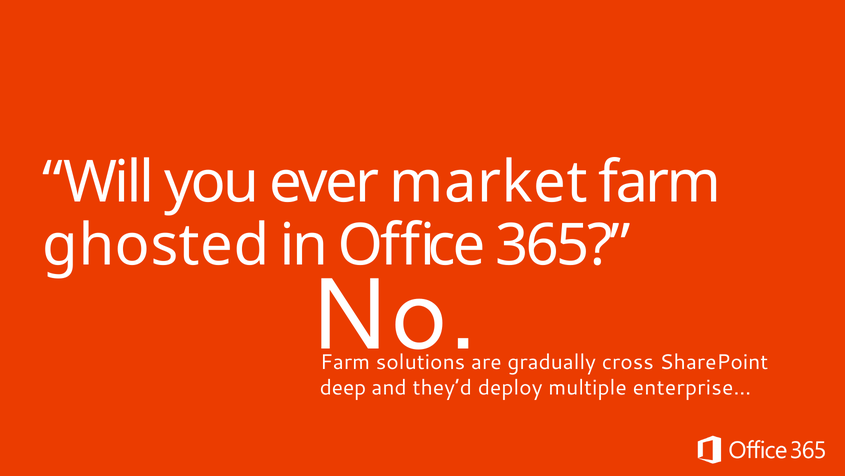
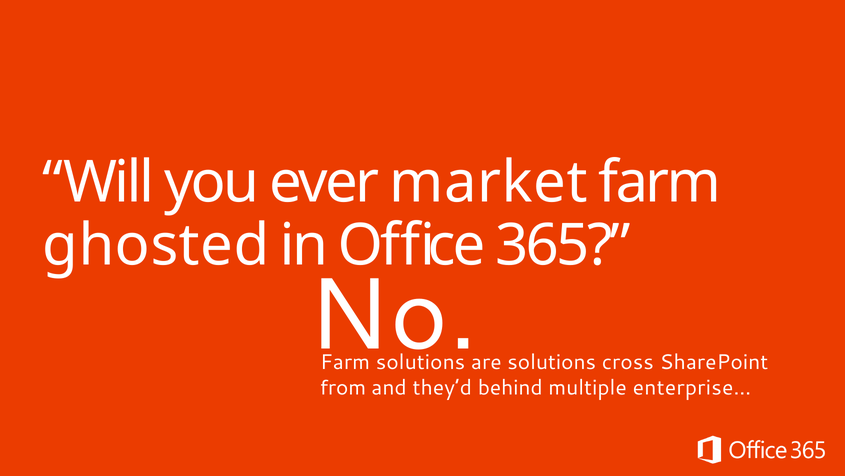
are gradually: gradually -> solutions (552, 362)
deep: deep -> from (343, 387)
deploy: deploy -> behind (510, 387)
